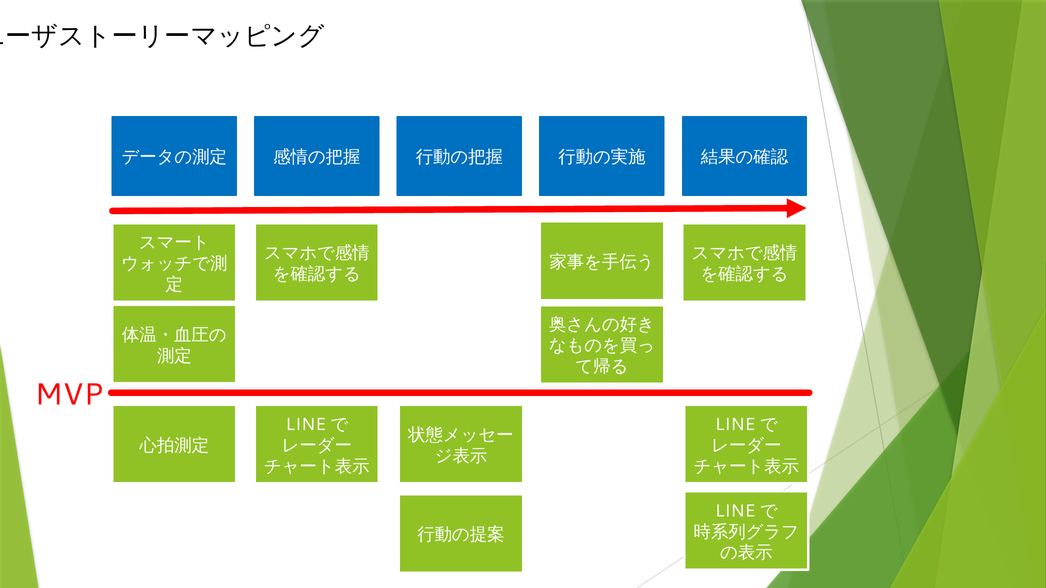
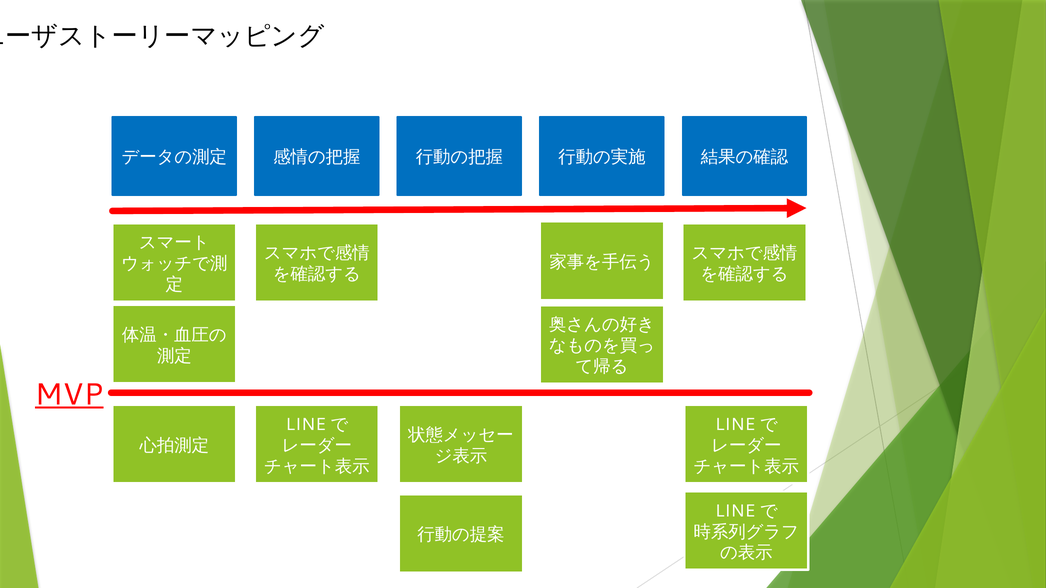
MVP underline: none -> present (69, 395)
